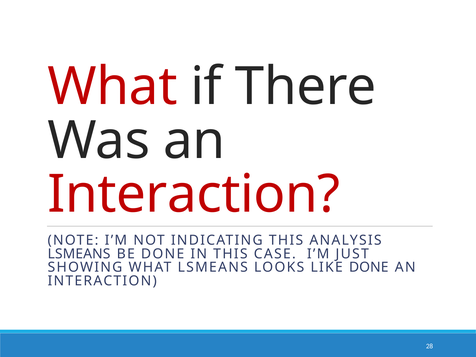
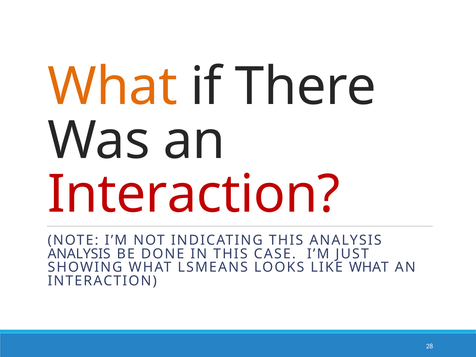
What colour: red -> orange (113, 87)
LSMEANS: LSMEANS -> ANALYSIS (79, 254)
LIKE DONE: DONE -> WHAT (369, 267)
